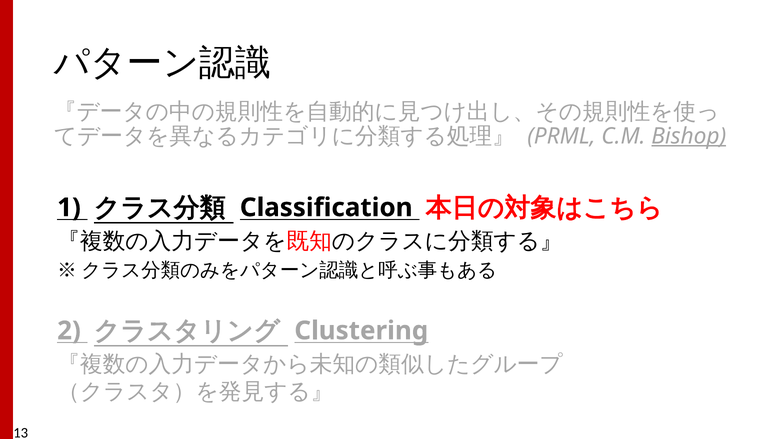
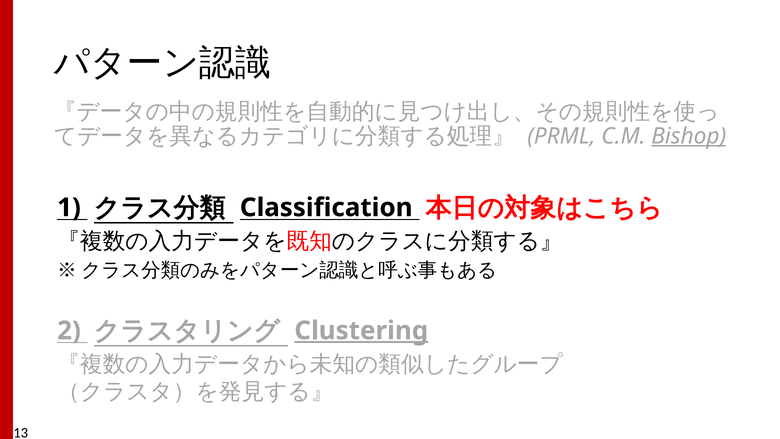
Clustering underline: none -> present (361, 330)
